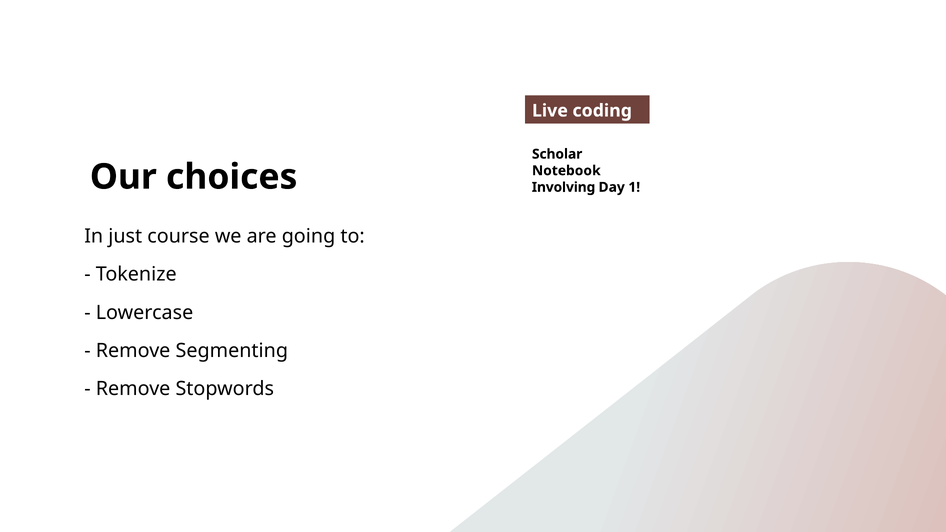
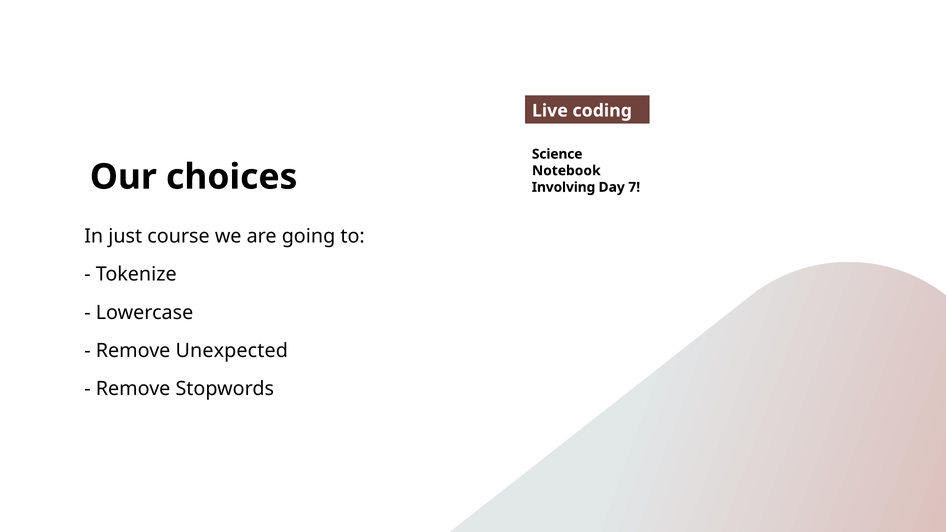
Scholar: Scholar -> Science (557, 154)
1: 1 -> 7 (634, 187)
Segmenting: Segmenting -> Unexpected (232, 351)
